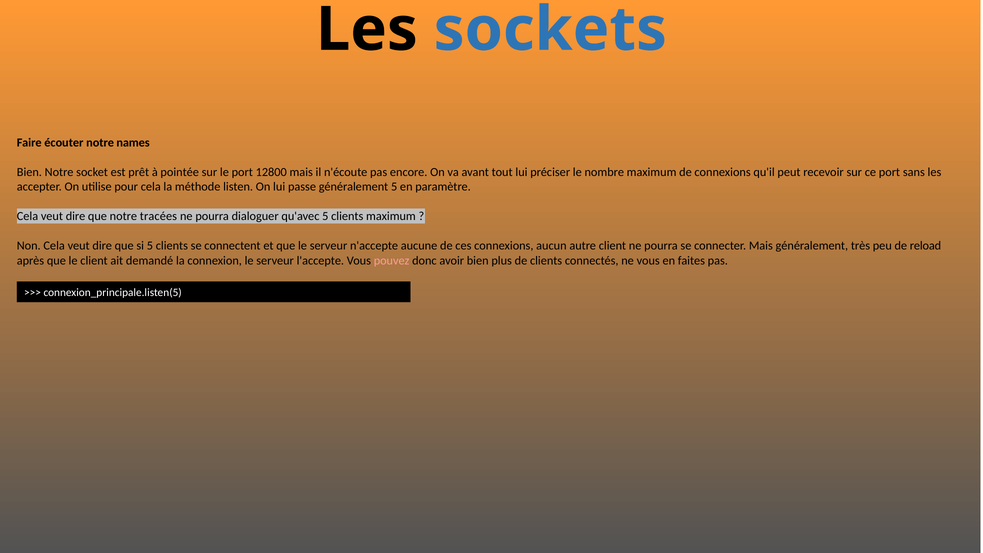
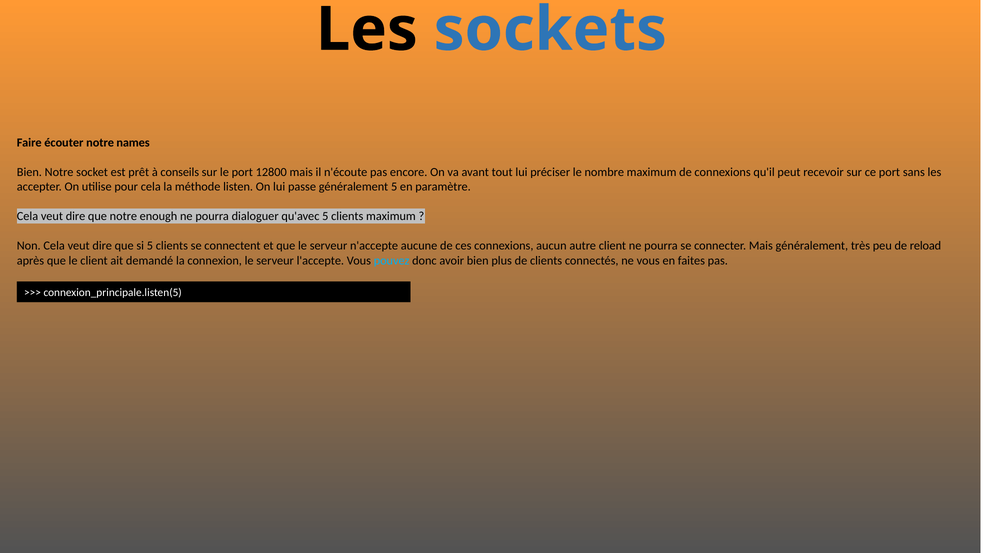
pointée: pointée -> conseils (180, 172)
tracées: tracées -> enough (159, 216)
pouvez colour: pink -> light blue (392, 260)
